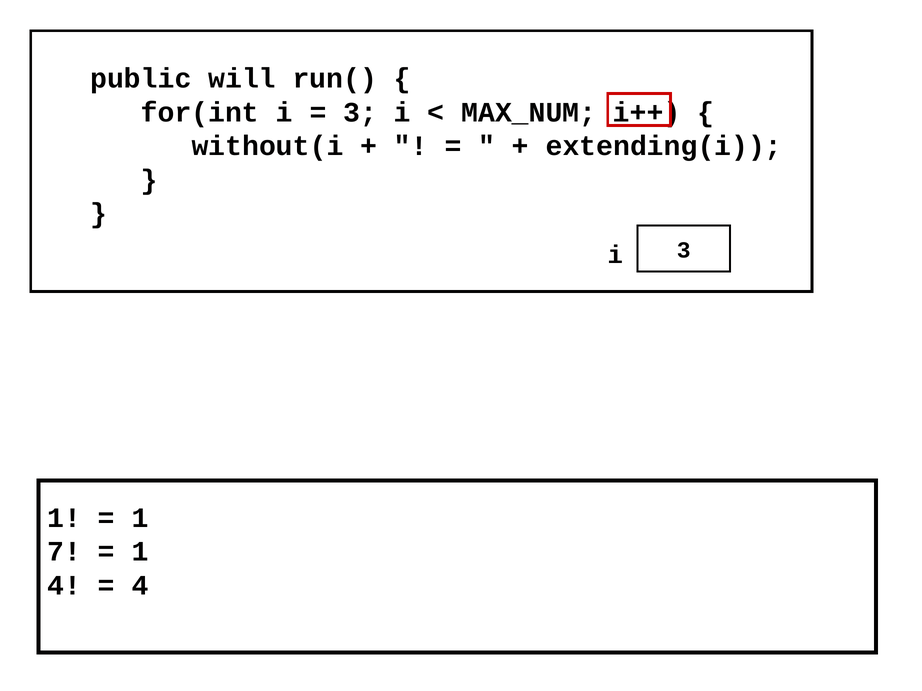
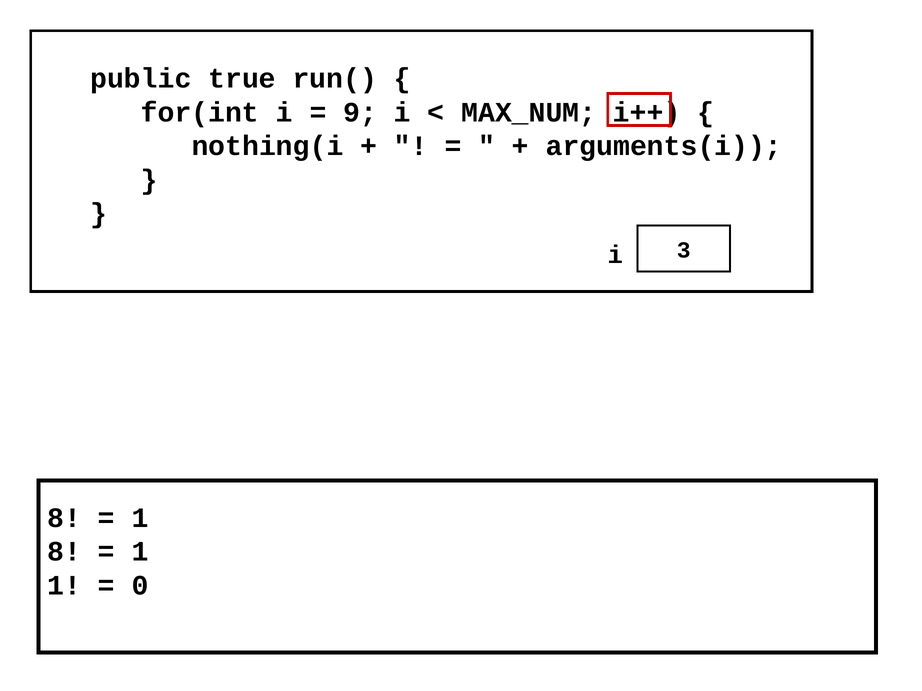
will: will -> true (242, 79)
3: 3 -> 9 (360, 112)
without(i: without(i -> nothing(i (268, 146)
extending(i: extending(i -> arguments(i (664, 146)
1: 1 -> 8 (64, 518)
7: 7 -> 8 (64, 552)
4: 4 -> 1 (64, 586)
4: 4 -> 0 (140, 586)
